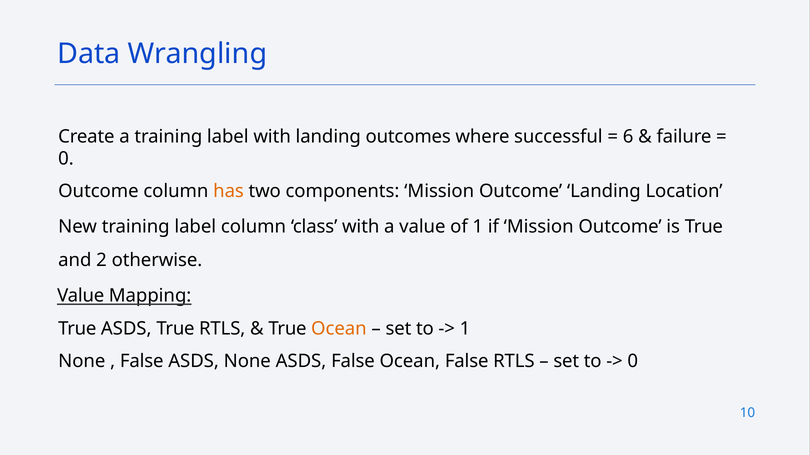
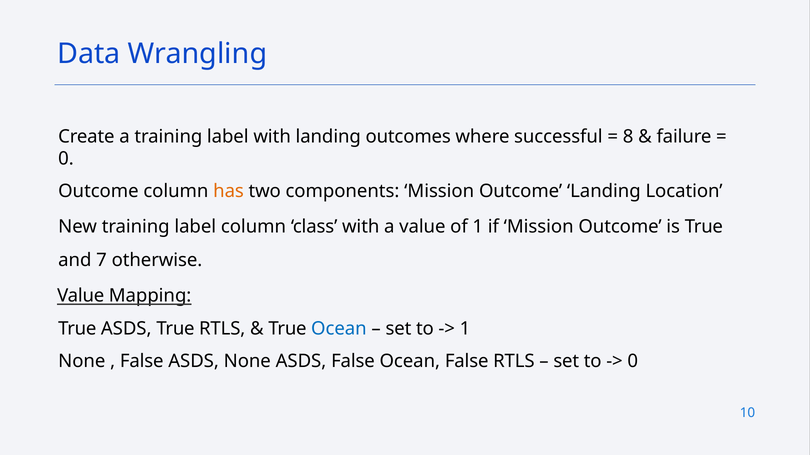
6: 6 -> 8 (628, 137)
2: 2 -> 7 (102, 260)
Ocean colour: orange -> blue (339, 329)
